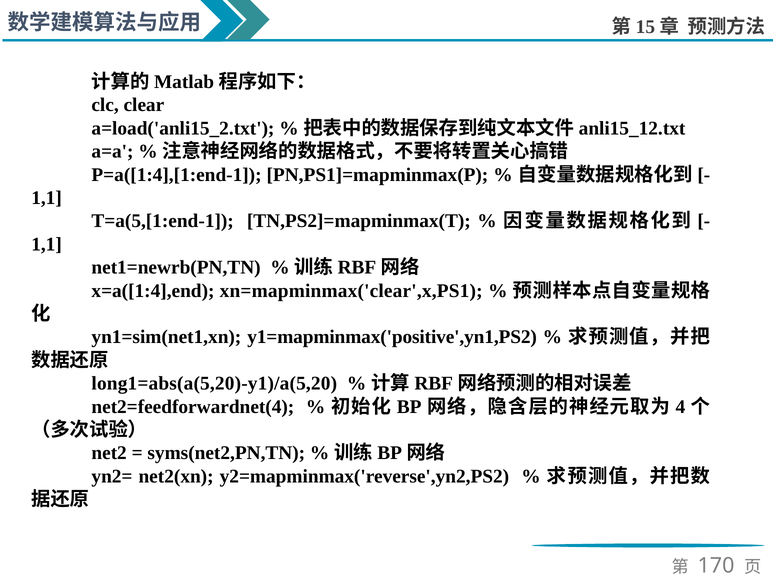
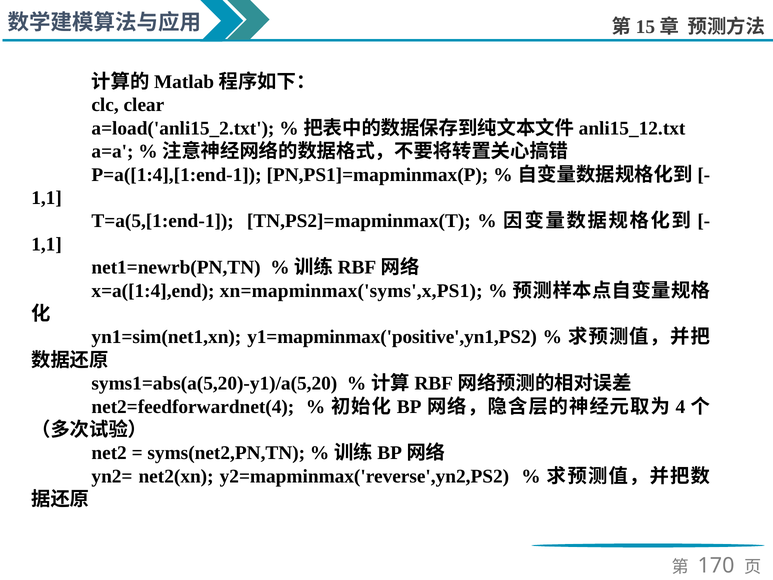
xn=mapminmax('clear',x,PS1: xn=mapminmax('clear',x,PS1 -> xn=mapminmax('syms',x,PS1 (351, 291)
long1=abs(a(5,20)-y1)/a(5,20: long1=abs(a(5,20)-y1)/a(5,20 -> syms1=abs(a(5,20)-y1)/a(5,20 (214, 383)
